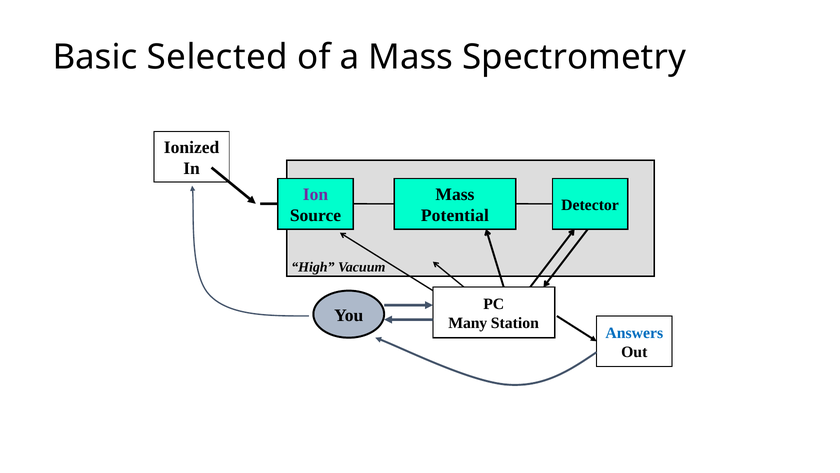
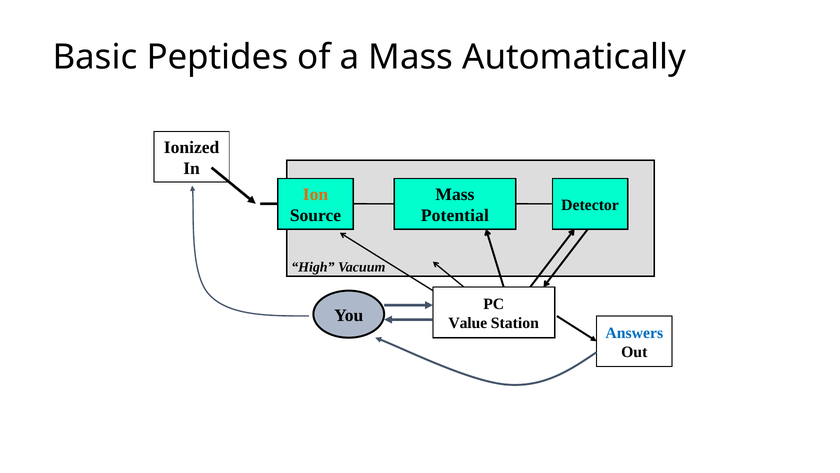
Selected: Selected -> Peptides (217, 57)
Spectrometry: Spectrometry -> Automatically (574, 57)
Ion colour: purple -> orange (316, 194)
Many: Many -> Value (468, 323)
